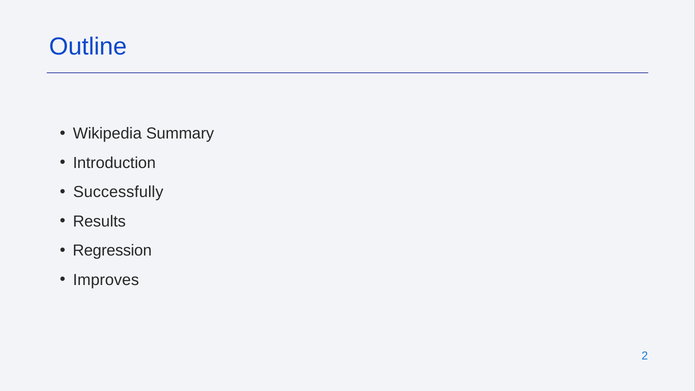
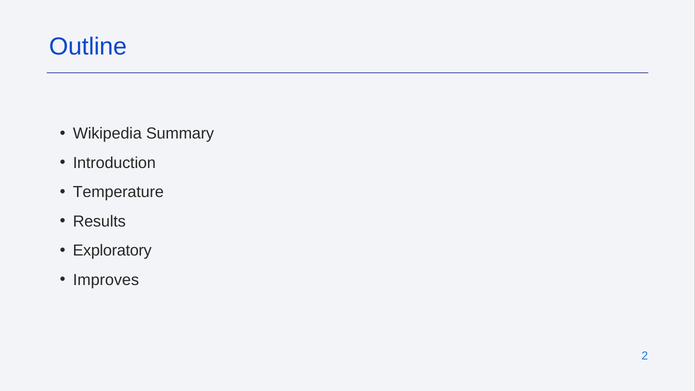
Successfully: Successfully -> Temperature (118, 192)
Regression: Regression -> Exploratory (112, 251)
